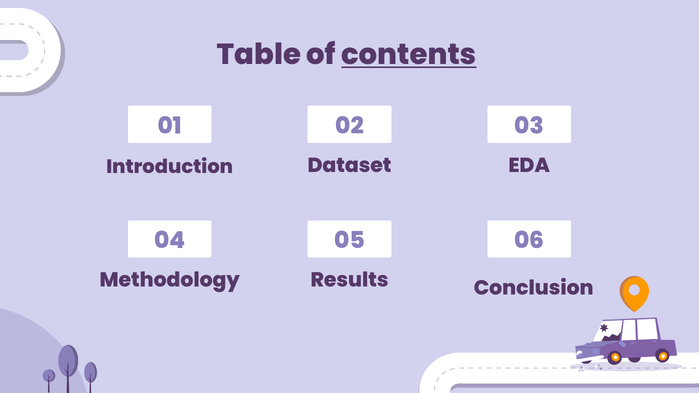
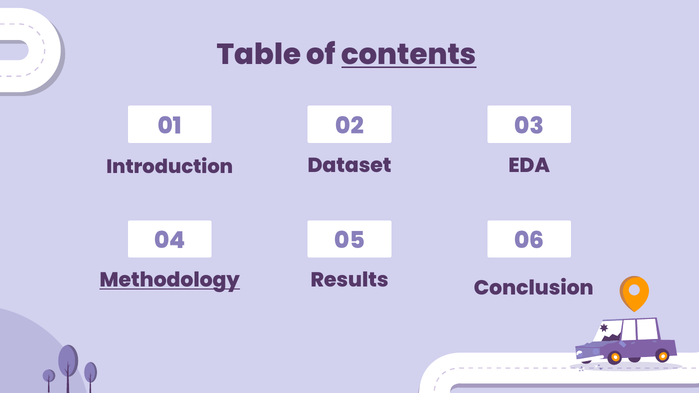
Methodology underline: none -> present (170, 280)
